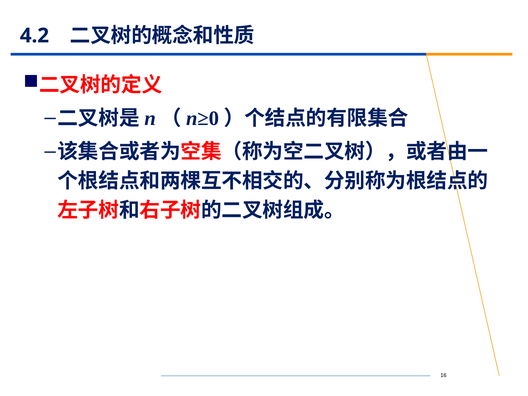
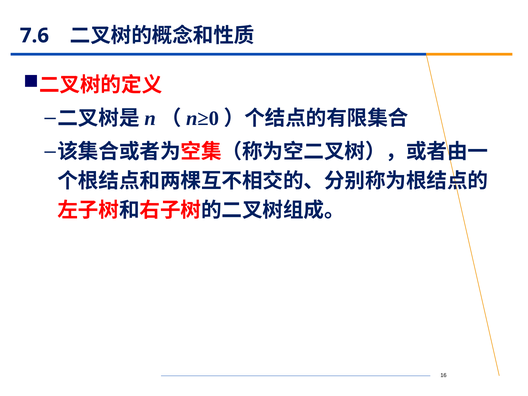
4.2: 4.2 -> 7.6 (34, 36)
